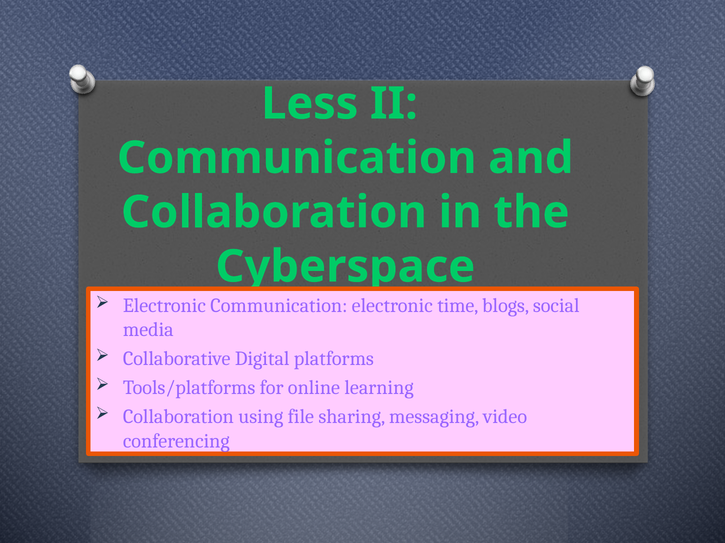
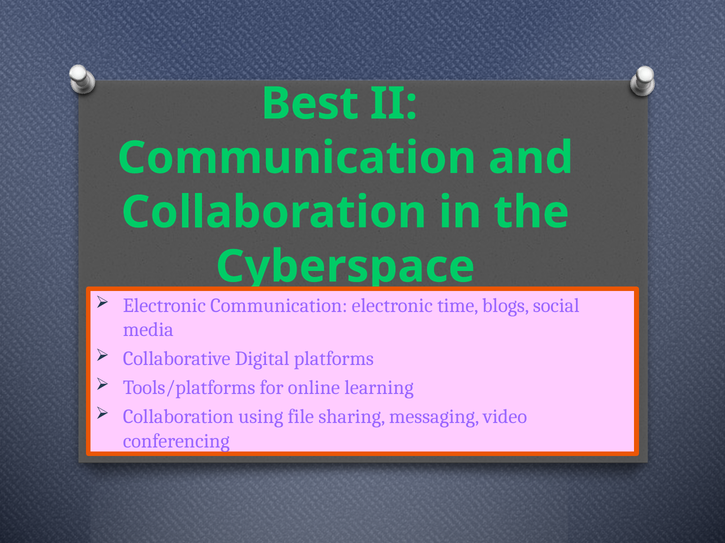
Less: Less -> Best (310, 104)
